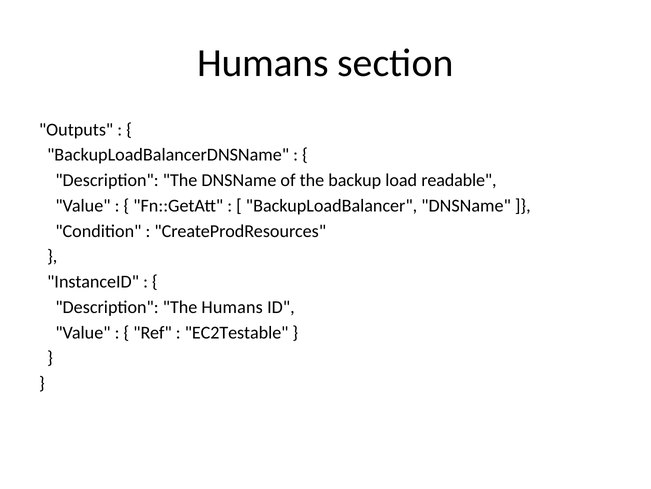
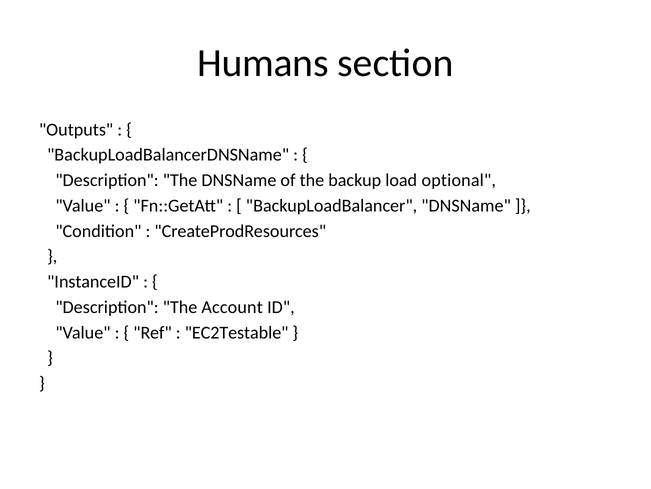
readable: readable -> optional (459, 180)
The Humans: Humans -> Account (232, 307)
